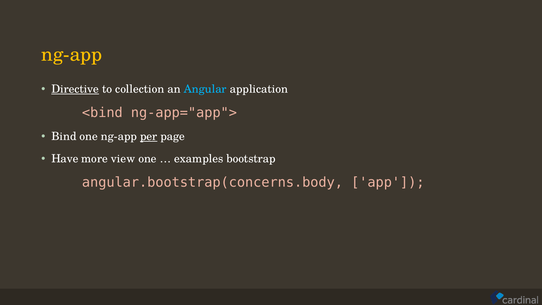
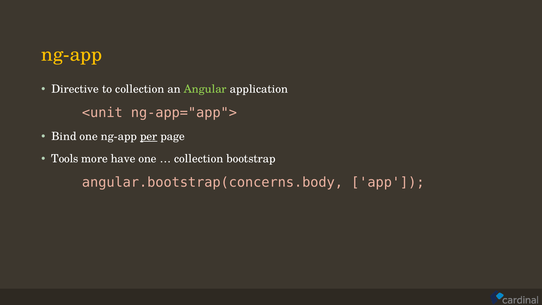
Directive underline: present -> none (75, 89)
Angular colour: light blue -> light green (205, 89)
<bind: <bind -> <unit (102, 113)
Have: Have -> Tools (65, 159)
view: view -> have (123, 159)
examples: examples -> collection (199, 159)
